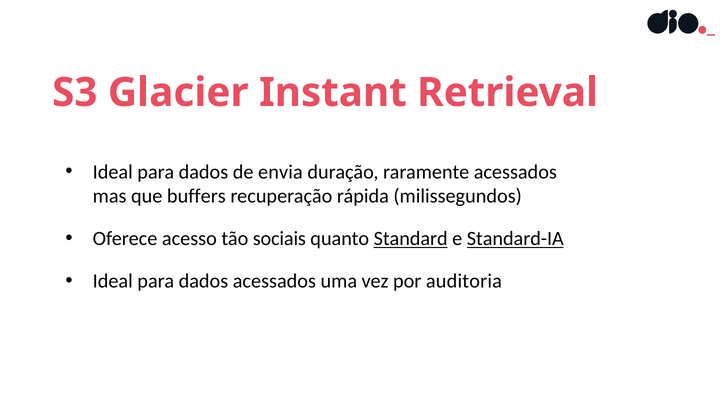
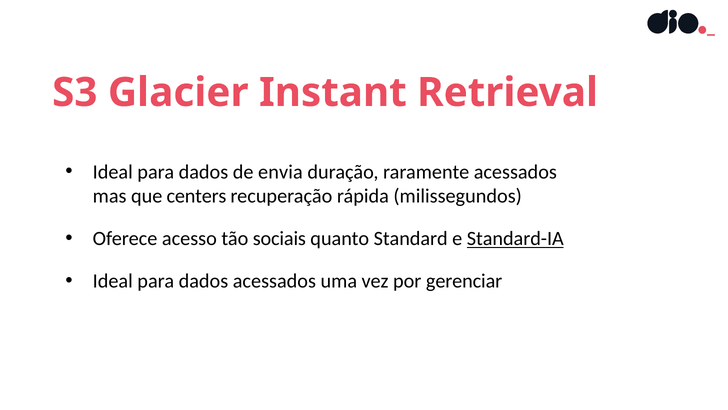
buffers: buffers -> centers (196, 196)
Standard underline: present -> none (411, 238)
auditoria: auditoria -> gerenciar (464, 281)
